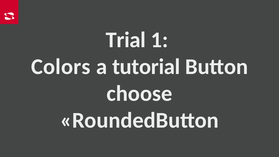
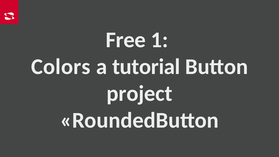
Trial: Trial -> Free (126, 40)
choose: choose -> project (139, 94)
